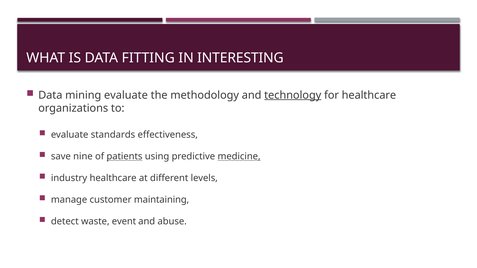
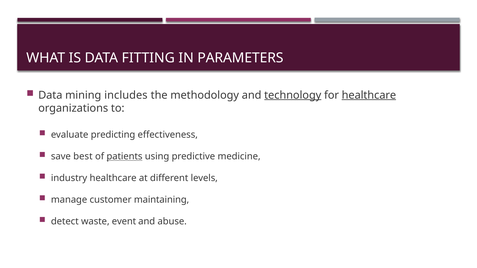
INTERESTING: INTERESTING -> PARAMETERS (240, 58)
mining evaluate: evaluate -> includes (126, 95)
healthcare underline: none -> present (369, 95)
standards: standards -> predicting (113, 135)
nine: nine -> best (83, 157)
medicine underline: present -> none (239, 157)
